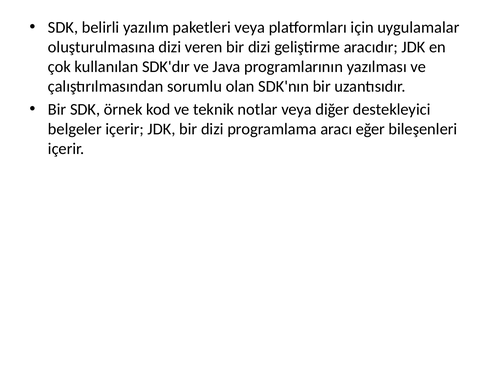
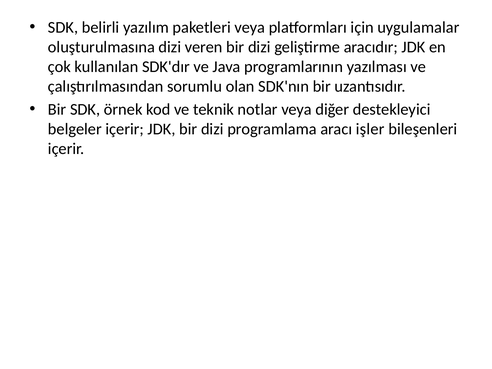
eğer: eğer -> işler (370, 129)
